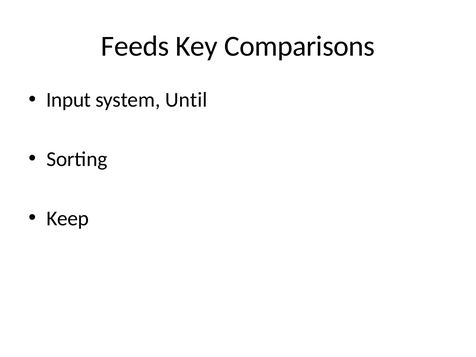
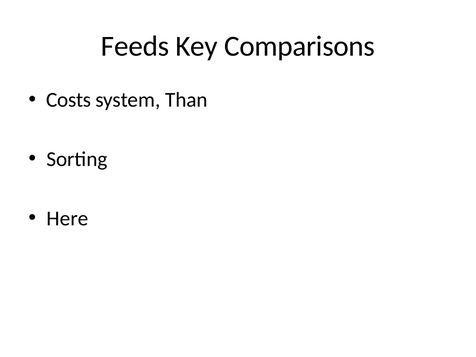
Input: Input -> Costs (69, 100)
Until: Until -> Than (186, 100)
Keep: Keep -> Here (67, 218)
